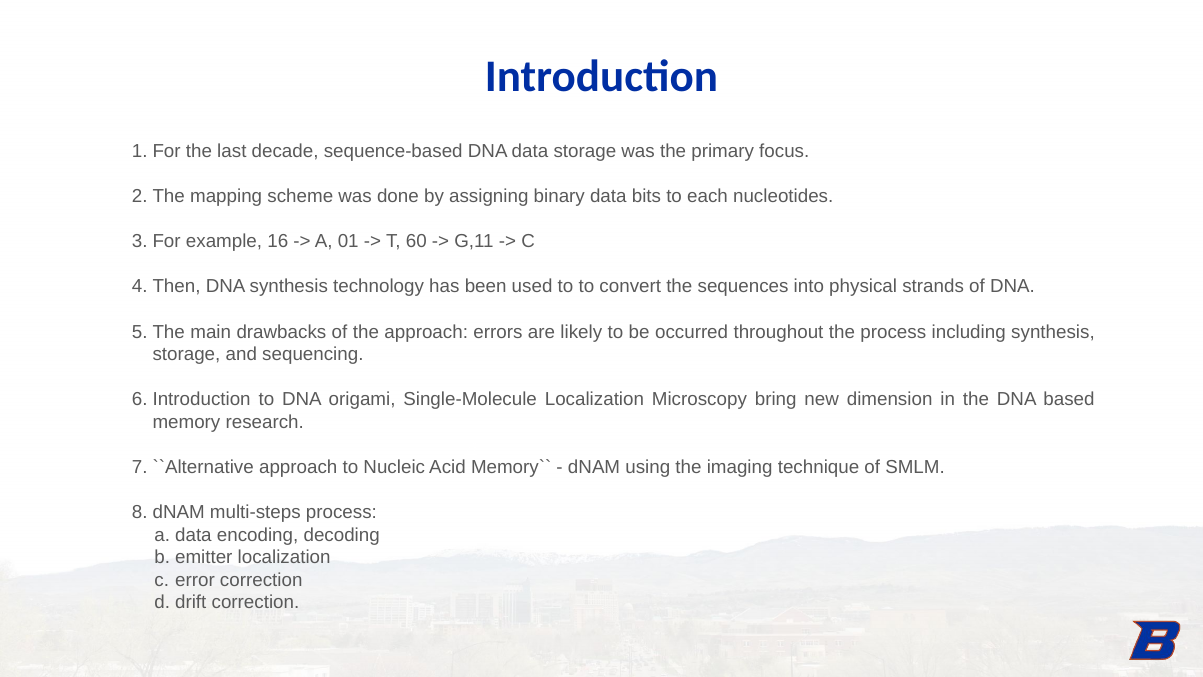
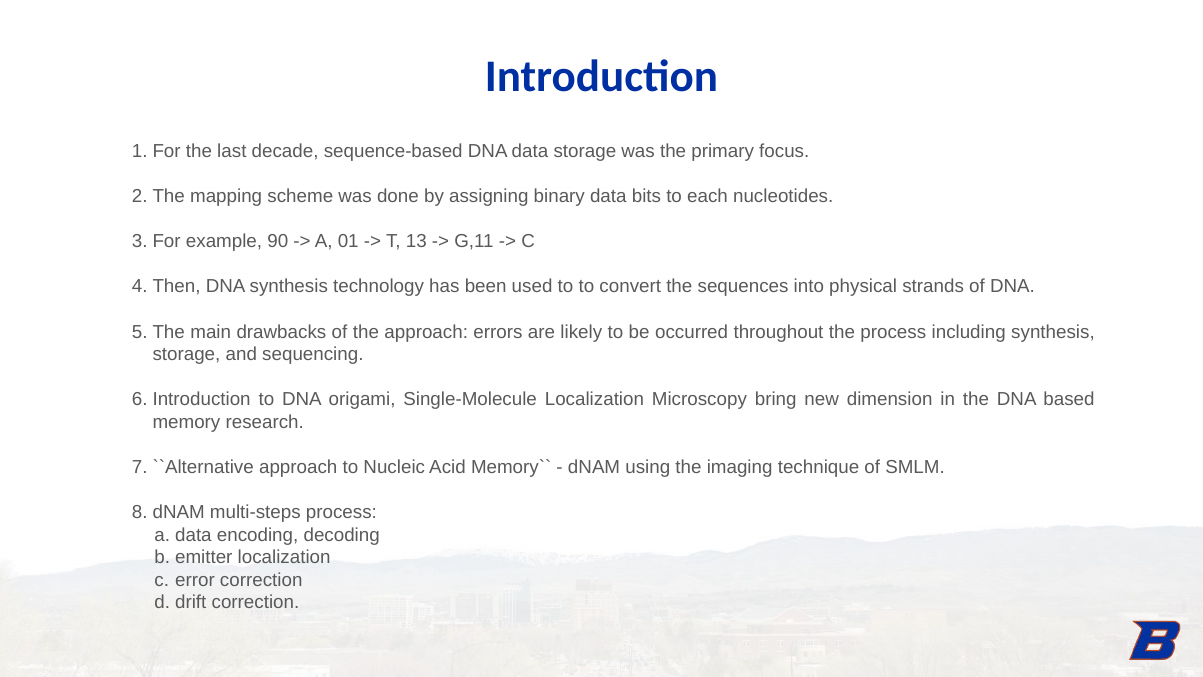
16: 16 -> 90 (278, 241)
60: 60 -> 13 (416, 241)
